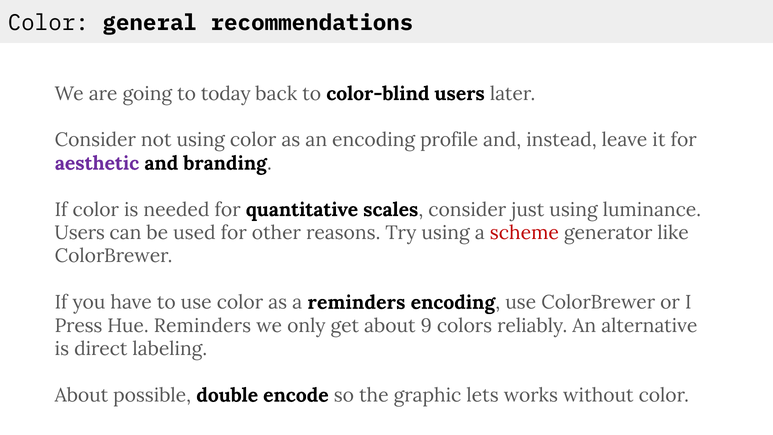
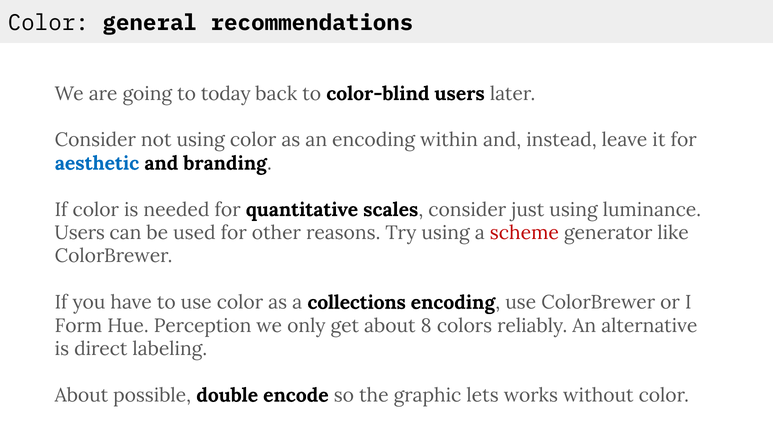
profile: profile -> within (449, 140)
aesthetic colour: purple -> blue (97, 163)
a reminders: reminders -> collections (357, 302)
Press: Press -> Form (78, 326)
Hue Reminders: Reminders -> Perception (203, 326)
9: 9 -> 8 (426, 326)
